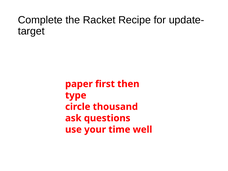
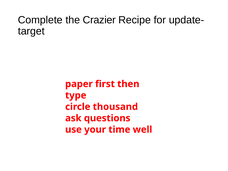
Racket: Racket -> Crazier (99, 20)
